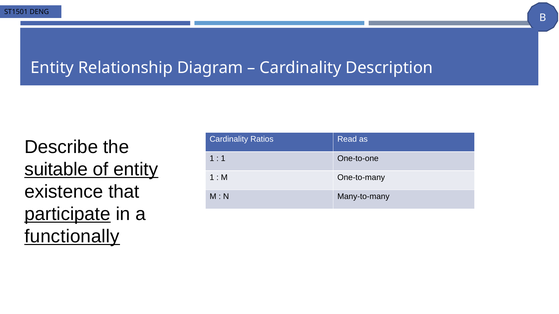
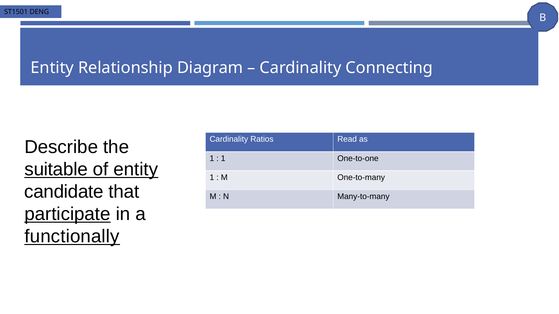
Description: Description -> Connecting (389, 68)
existence: existence -> candidate (64, 192)
